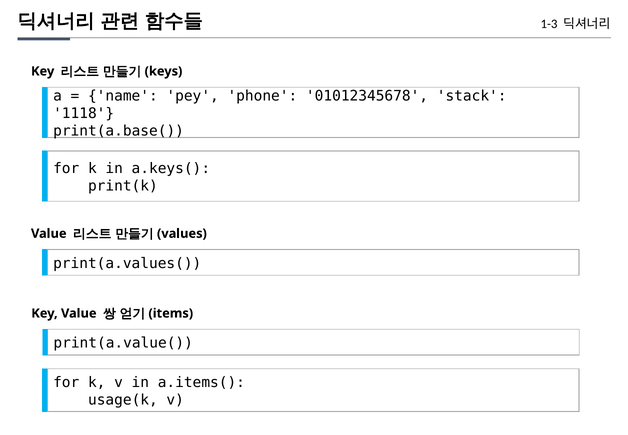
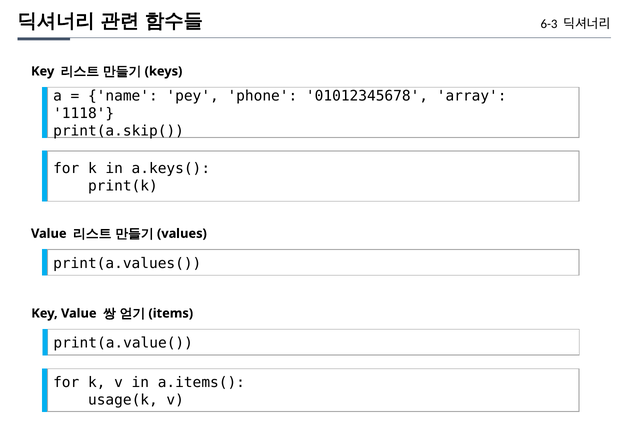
1-3: 1-3 -> 6-3 (549, 24)
stack: stack -> array (472, 96)
print(a.base(: print(a.base( -> print(a.skip( (119, 131)
